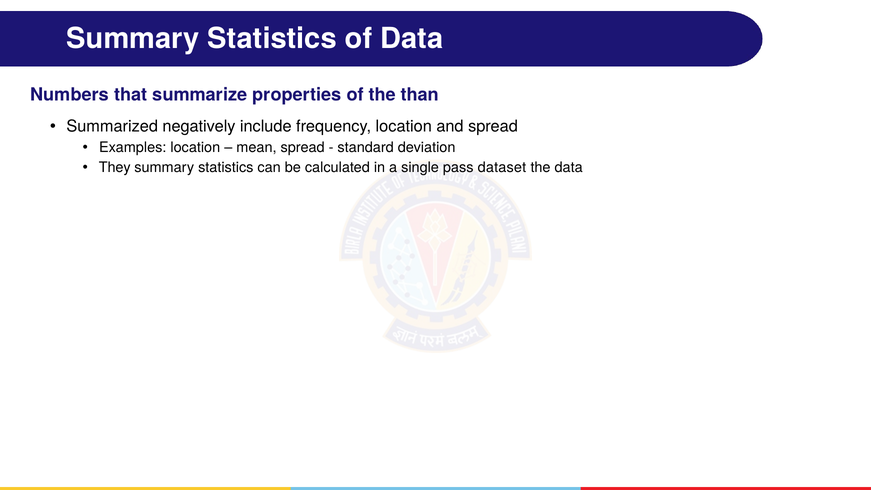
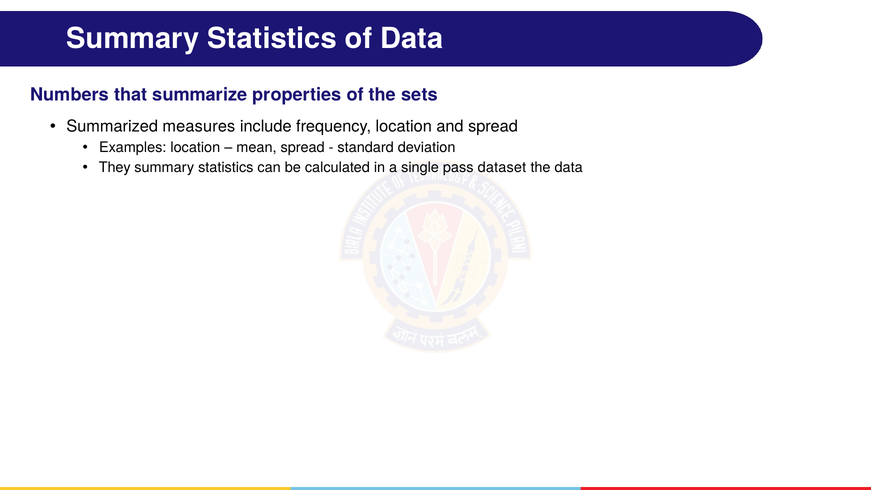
than: than -> sets (420, 95)
negatively: negatively -> measures (199, 126)
